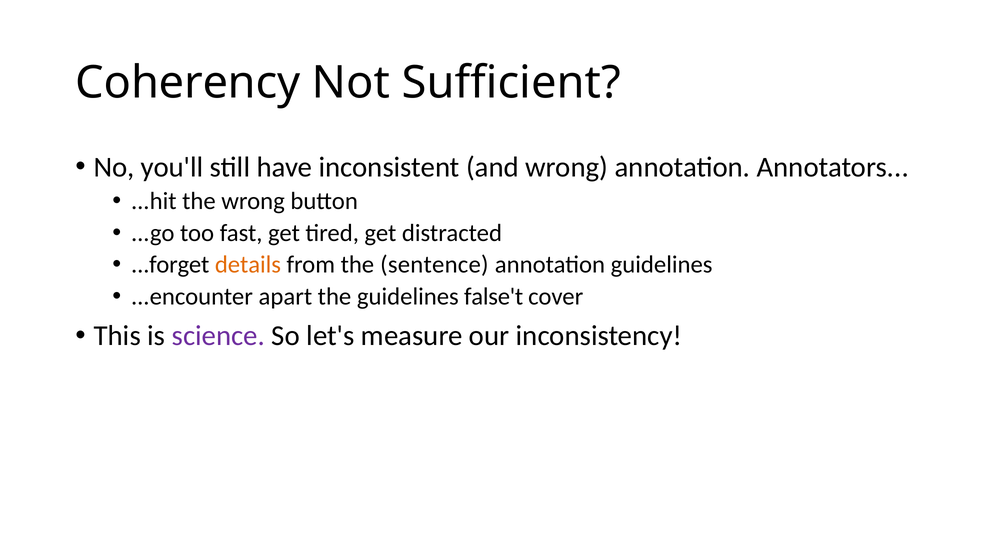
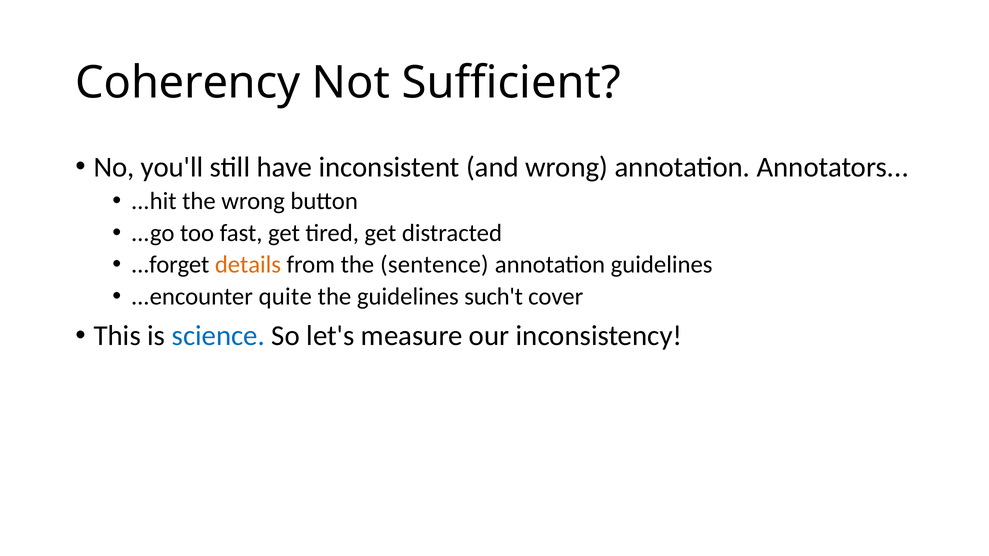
apart: apart -> quite (285, 297)
false't: false't -> such't (494, 297)
science colour: purple -> blue (218, 336)
